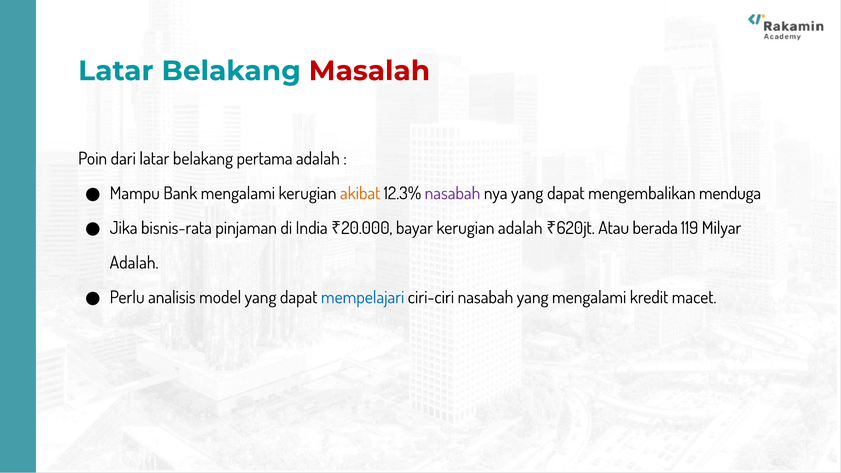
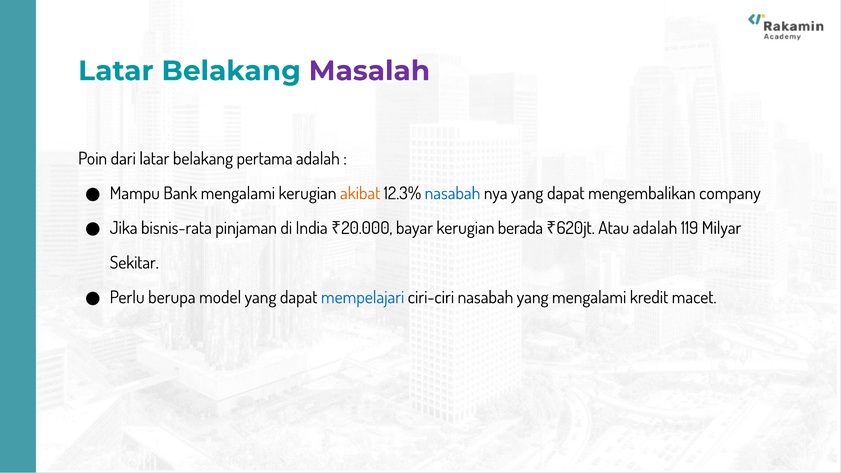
Masalah colour: red -> purple (369, 71)
nasabah colour: purple -> blue (452, 193)
menduga: menduga -> company (730, 193)
kerugian adalah: adalah -> berada (520, 228)
Atau berada: berada -> adalah (655, 228)
Adalah: Adalah -> Sekitar (134, 263)
analisis: analisis -> berupa (172, 298)
